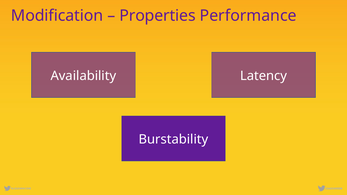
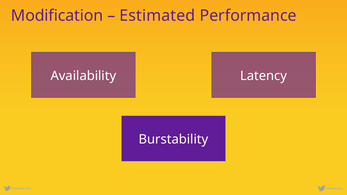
Properties: Properties -> Estimated (157, 16)
